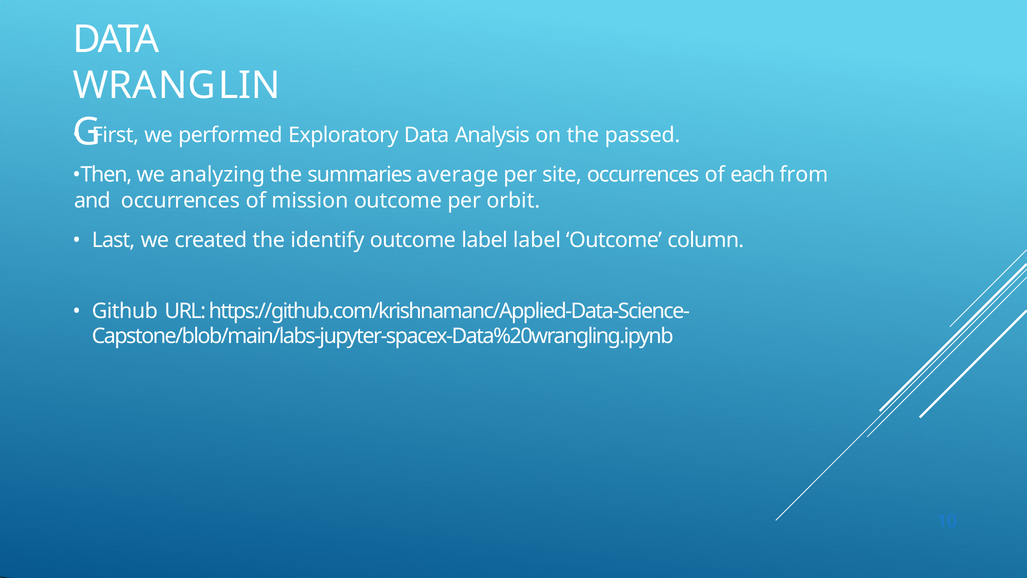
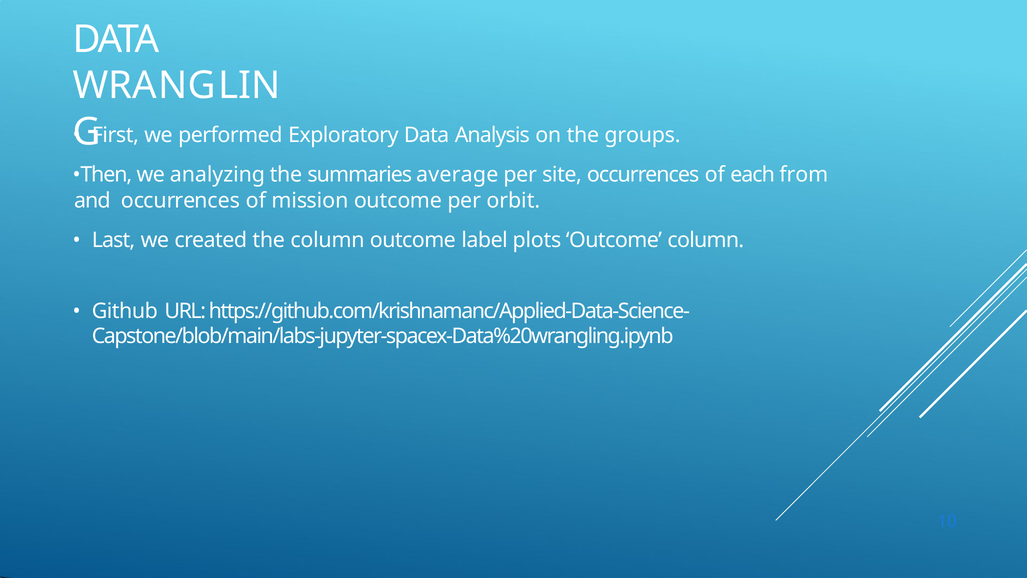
passed: passed -> groups (642, 135)
the identify: identify -> column (327, 240)
label label: label -> plots (537, 240)
